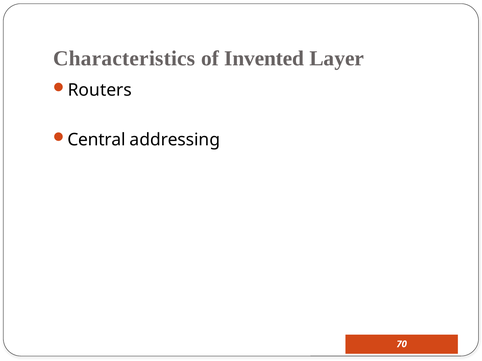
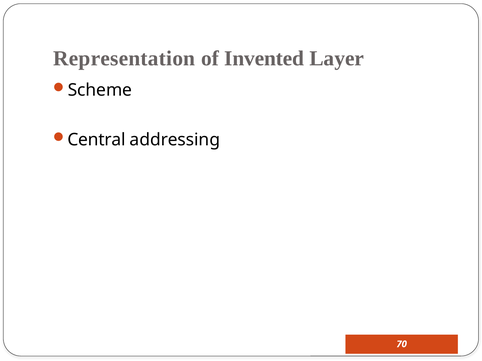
Characteristics: Characteristics -> Representation (124, 59)
Routers: Routers -> Scheme (100, 90)
